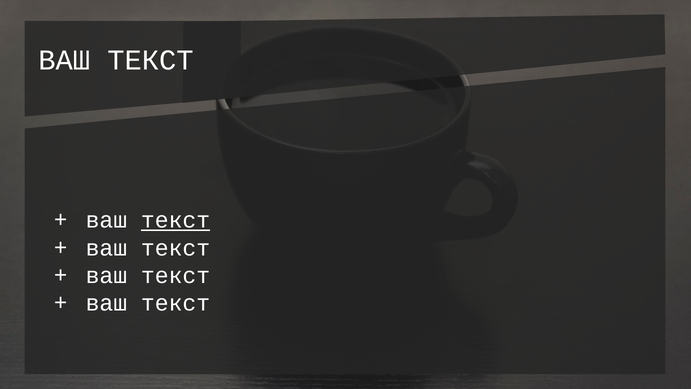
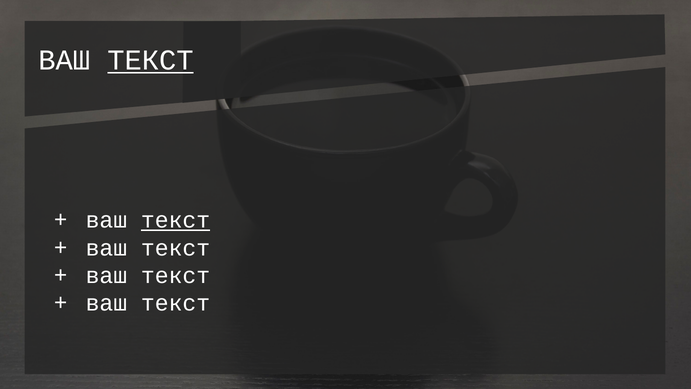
ТЕКСТ underline: none -> present (150, 60)
